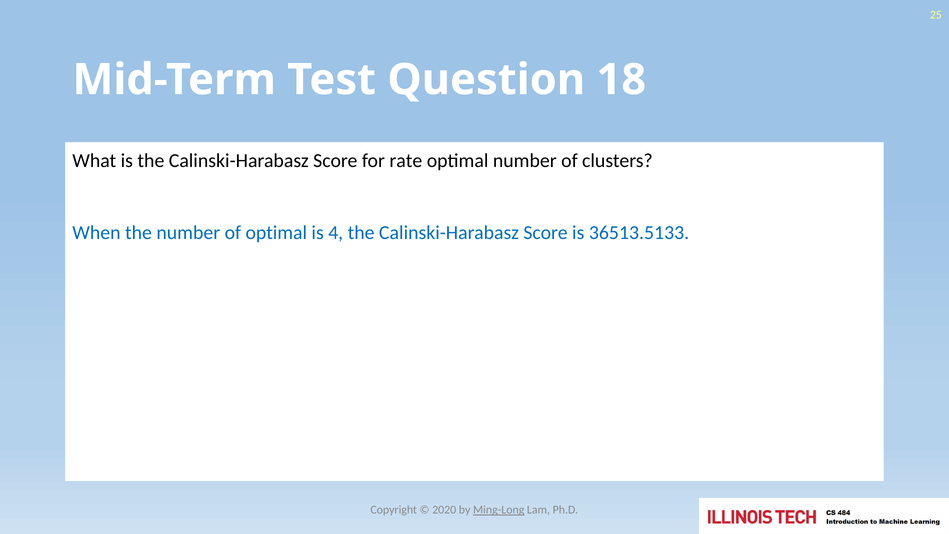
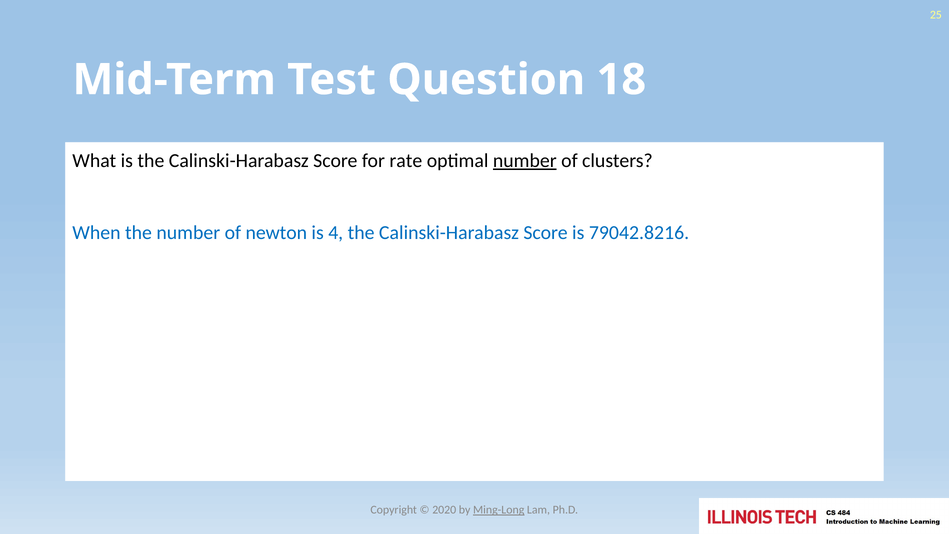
number underline: none -> present (525, 161)
of optimal: optimal -> newton (276, 233)
36513.5133: 36513.5133 -> 79042.8216 (639, 233)
